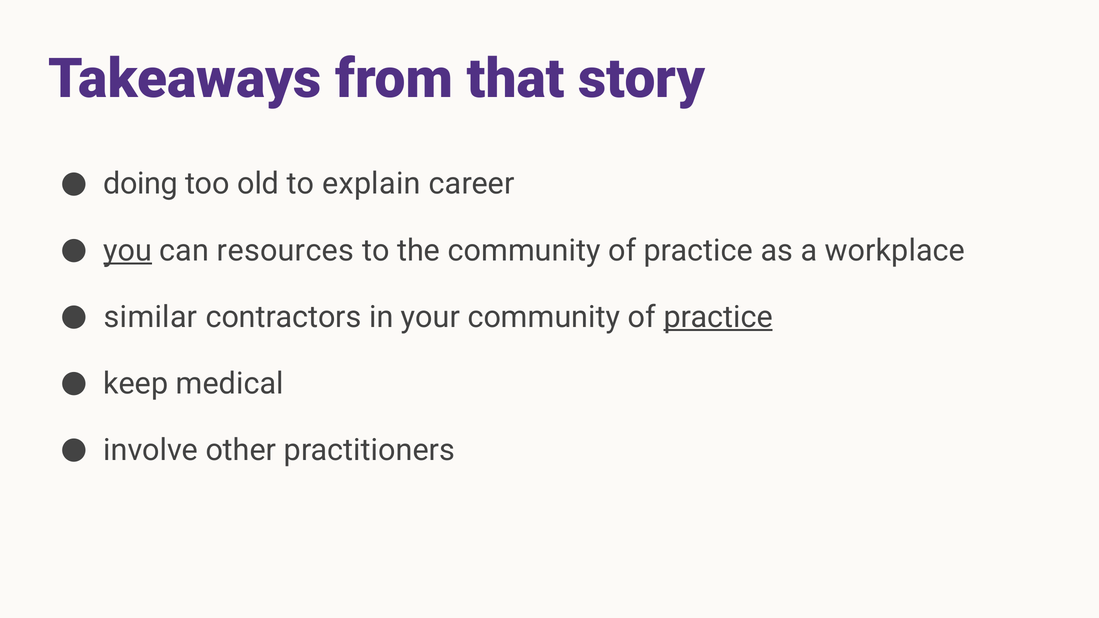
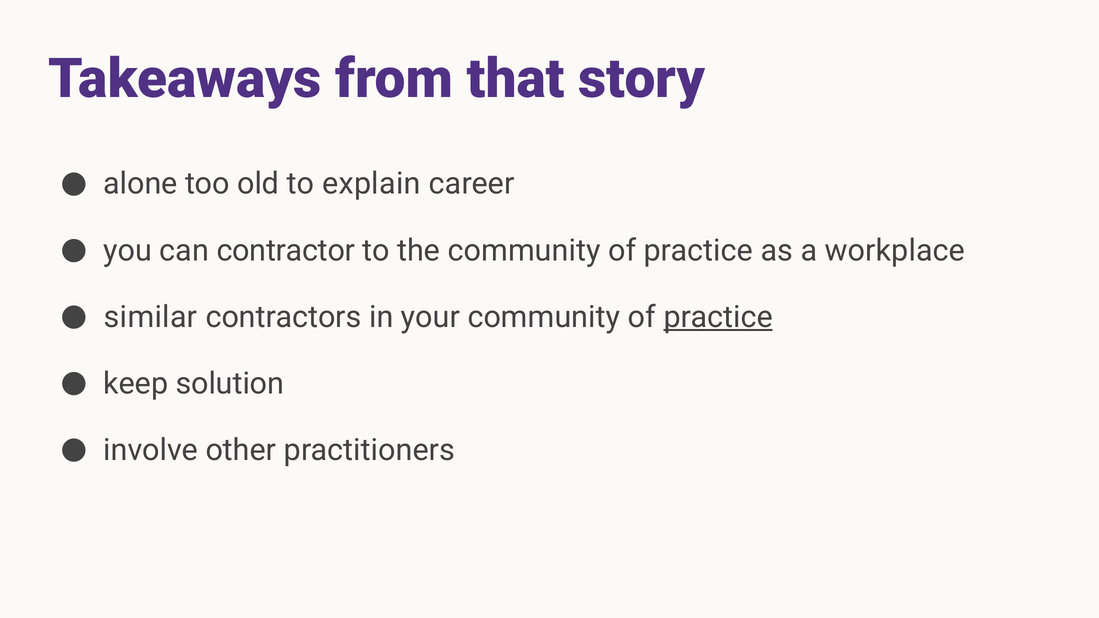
doing: doing -> alone (140, 184)
you underline: present -> none (128, 251)
resources: resources -> contractor (286, 251)
medical: medical -> solution (230, 384)
